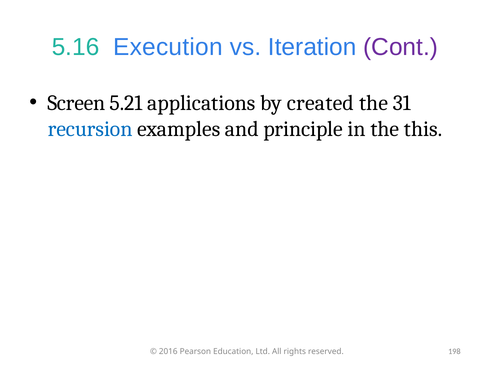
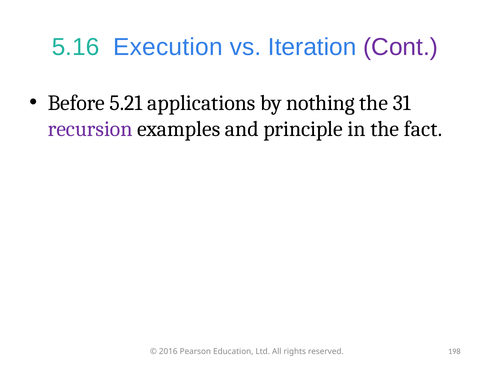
Screen: Screen -> Before (76, 103)
created: created -> nothing (321, 103)
recursion colour: blue -> purple (90, 129)
this: this -> fact (423, 129)
